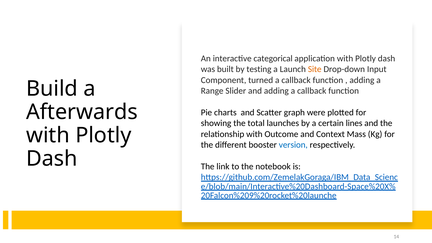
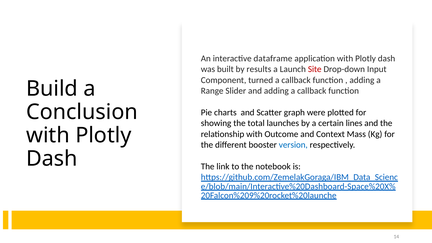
categorical: categorical -> dataframe (273, 59)
testing: testing -> results (259, 69)
Site colour: orange -> red (315, 69)
Afterwards: Afterwards -> Conclusion (82, 112)
